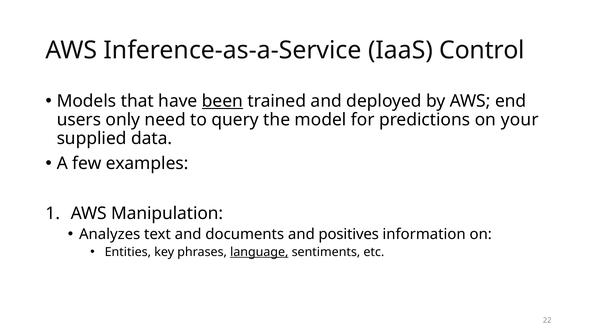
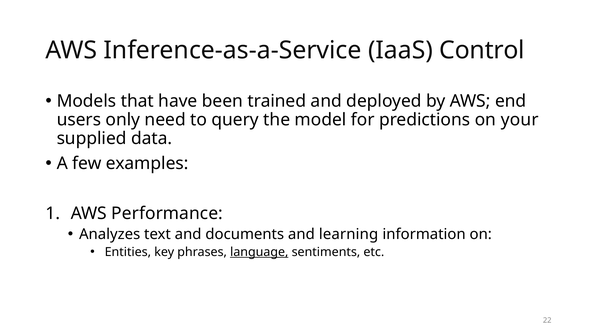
been underline: present -> none (222, 101)
Manipulation: Manipulation -> Performance (167, 213)
positives: positives -> learning (349, 234)
